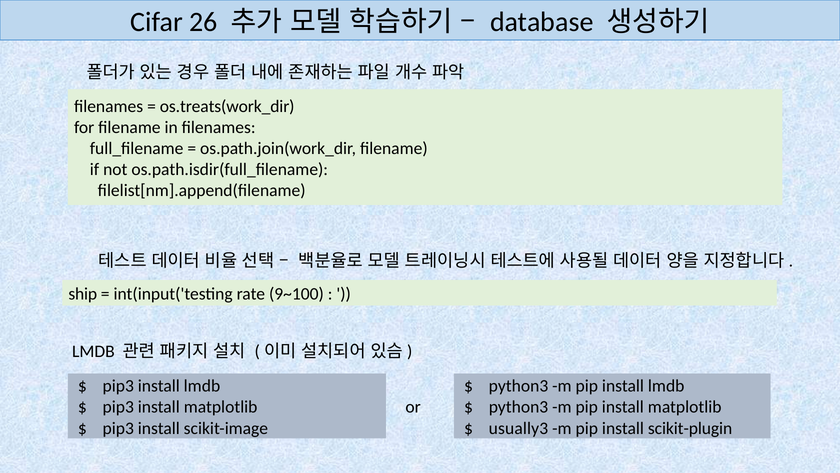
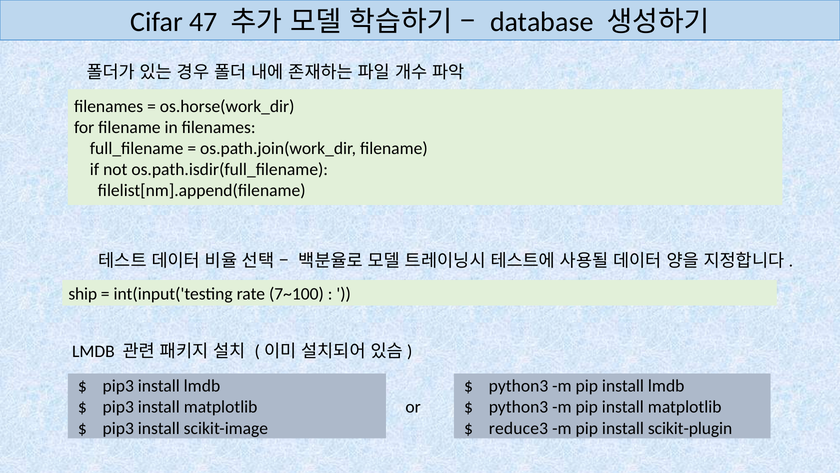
26: 26 -> 47 (203, 22)
os.treats(work_dir: os.treats(work_dir -> os.horse(work_dir (227, 106)
9~100: 9~100 -> 7~100 (296, 294)
usually3: usually3 -> reduce3 (518, 428)
